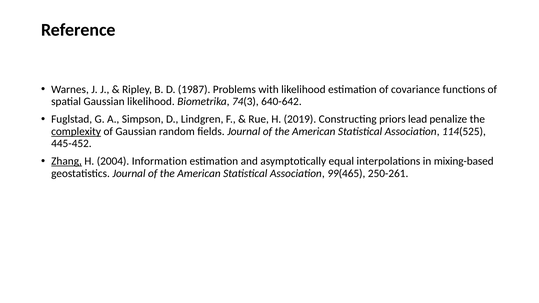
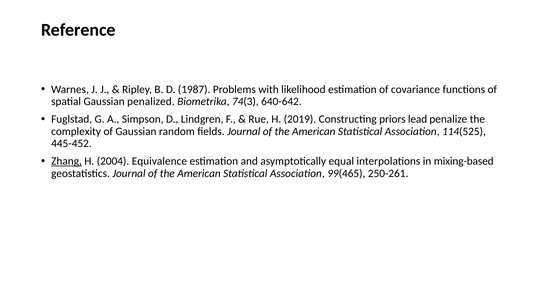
Gaussian likelihood: likelihood -> penalized (151, 102)
complexity underline: present -> none (76, 131)
Information: Information -> Equivalence (159, 161)
